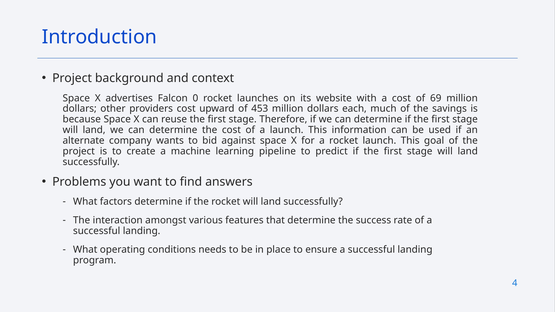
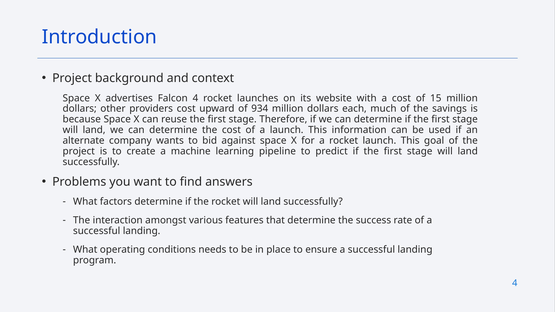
Falcon 0: 0 -> 4 (195, 98)
69: 69 -> 15 (436, 98)
453: 453 -> 934 (260, 109)
